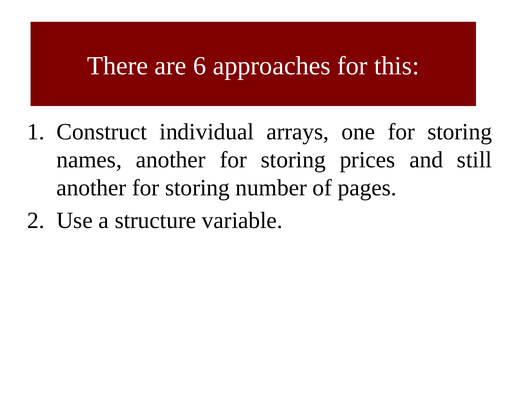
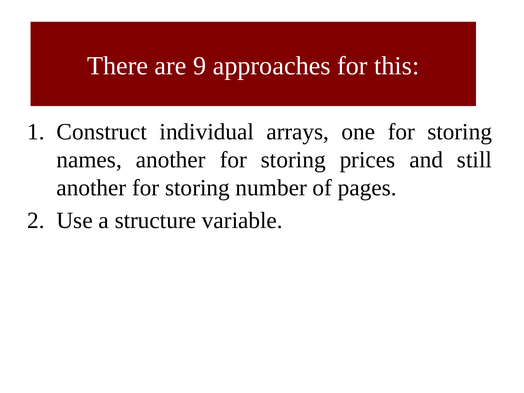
6: 6 -> 9 (200, 66)
